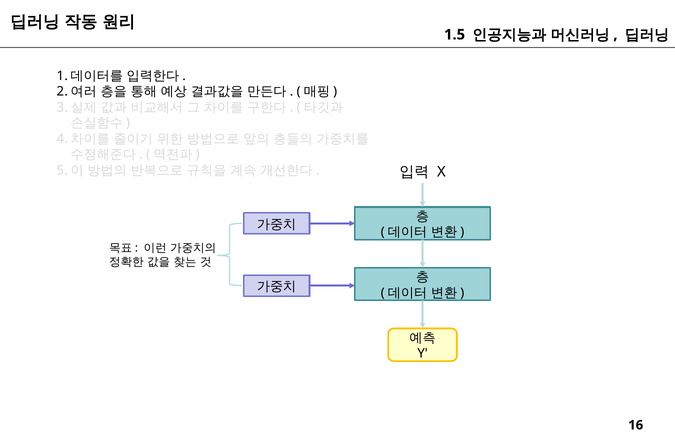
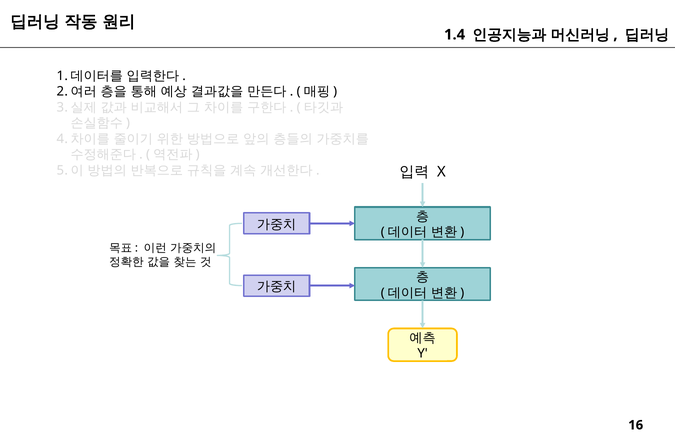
1.5: 1.5 -> 1.4 (455, 35)
